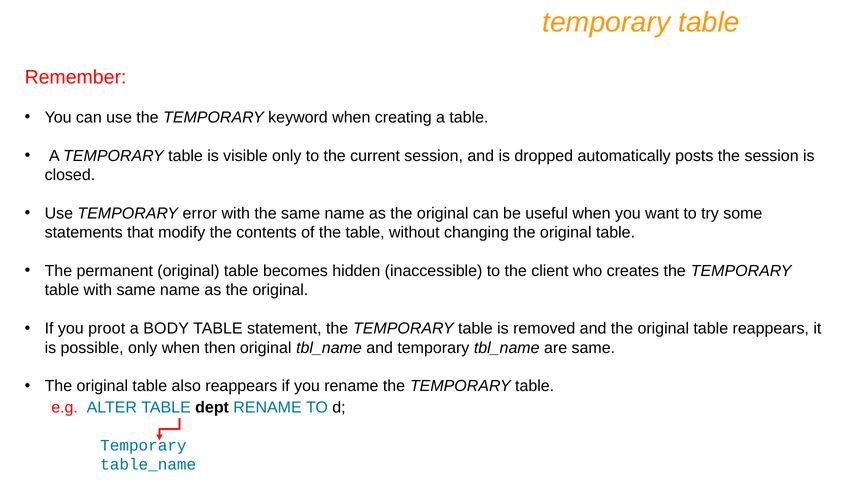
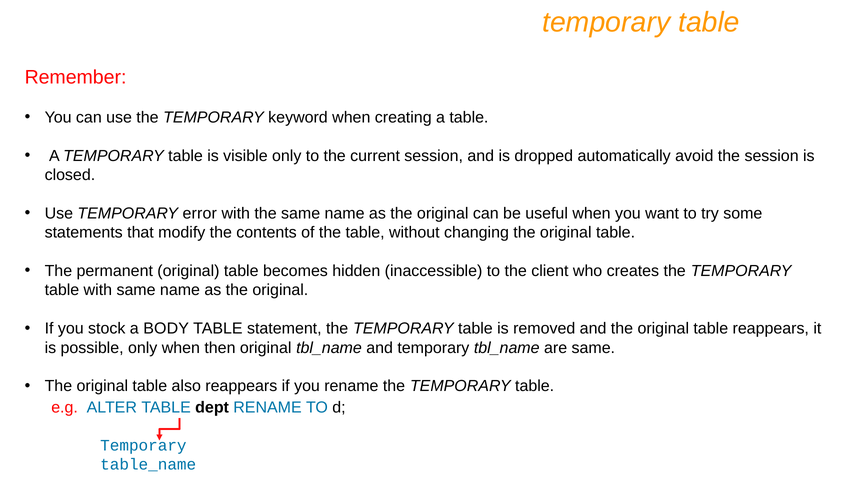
posts: posts -> avoid (694, 156)
proot: proot -> stock (107, 328)
